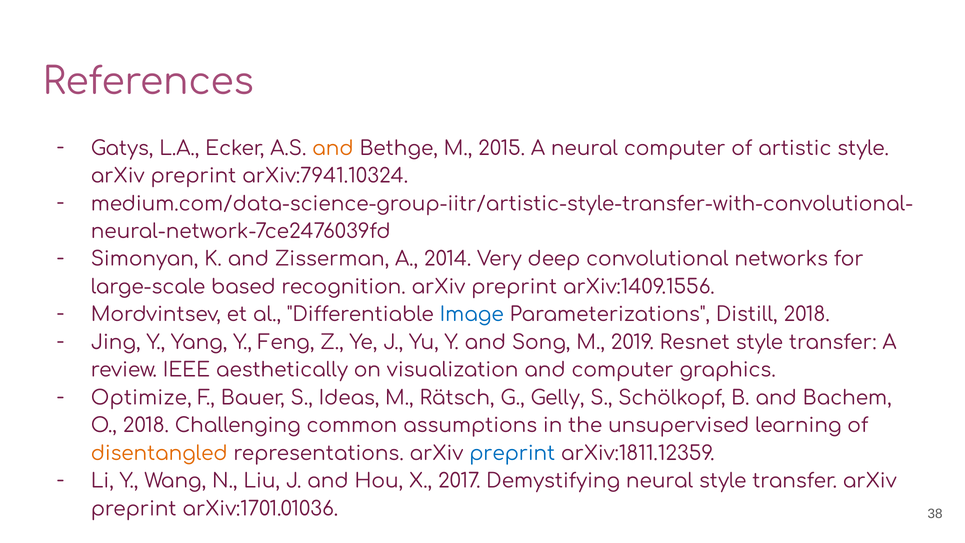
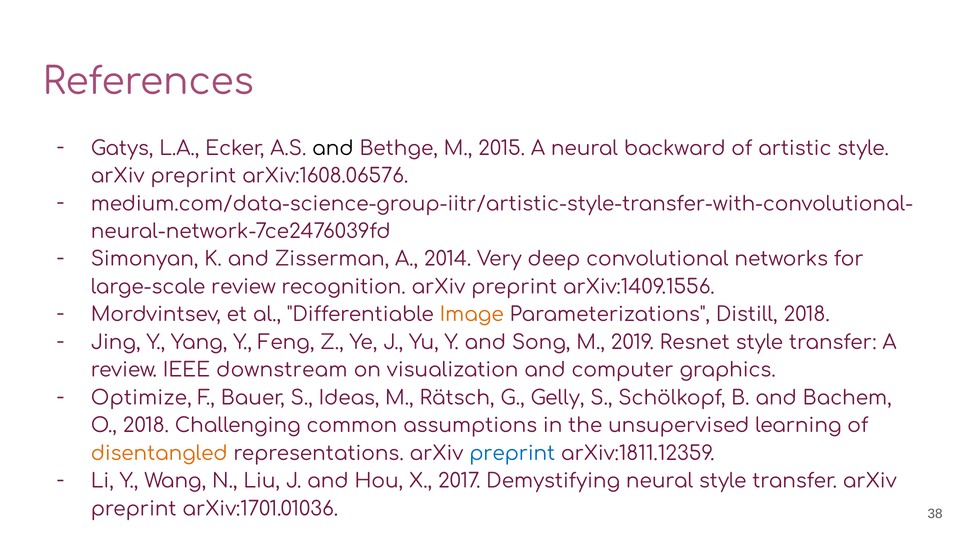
and colour: orange -> black (333, 148)
neural computer: computer -> backward (675, 148)
arXiv:7941.10324: arXiv:7941.10324 -> arXiv:1608.06576 (325, 176)
large-scale based: based -> review (243, 287)
Image colour: blue -> orange (472, 315)
aesthetically: aesthetically -> downstream (282, 370)
